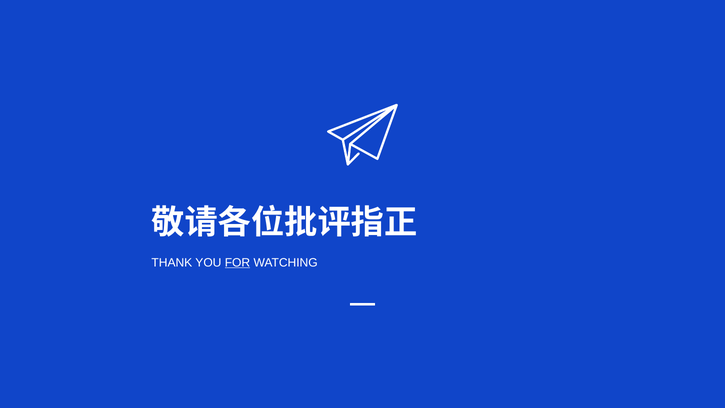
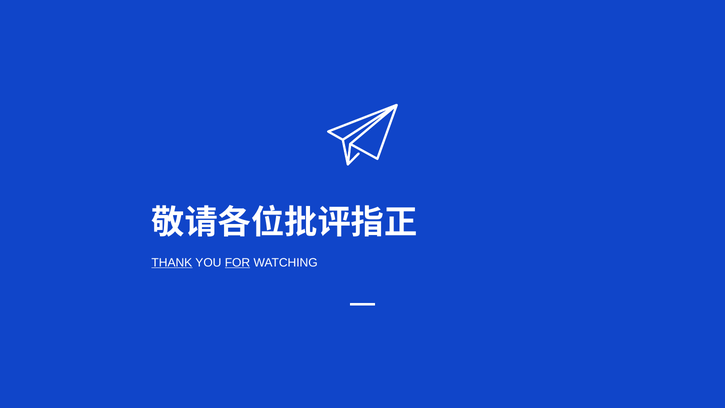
THANK underline: none -> present (172, 262)
